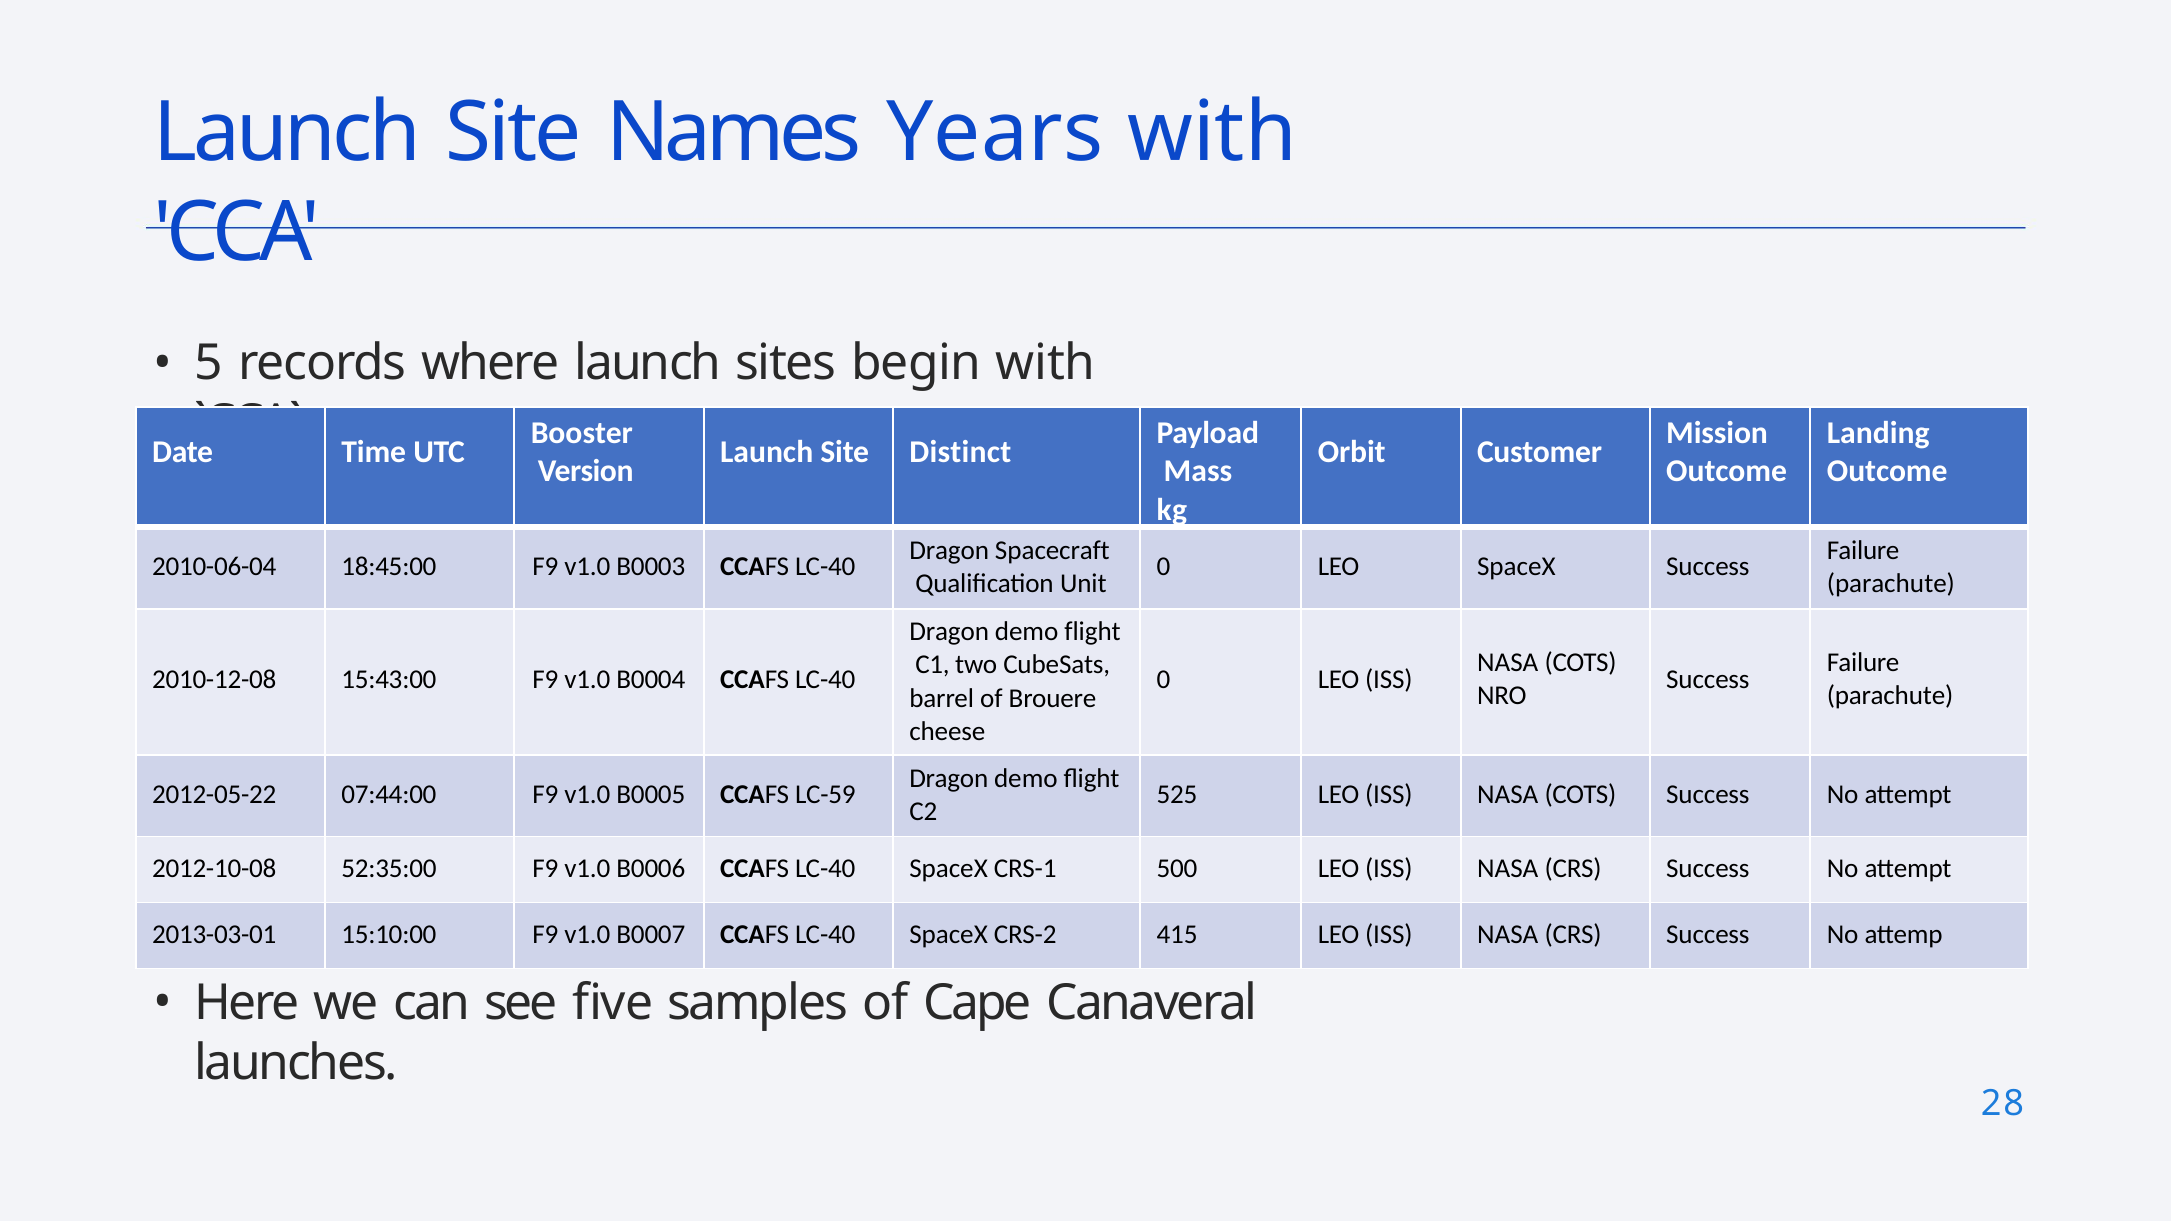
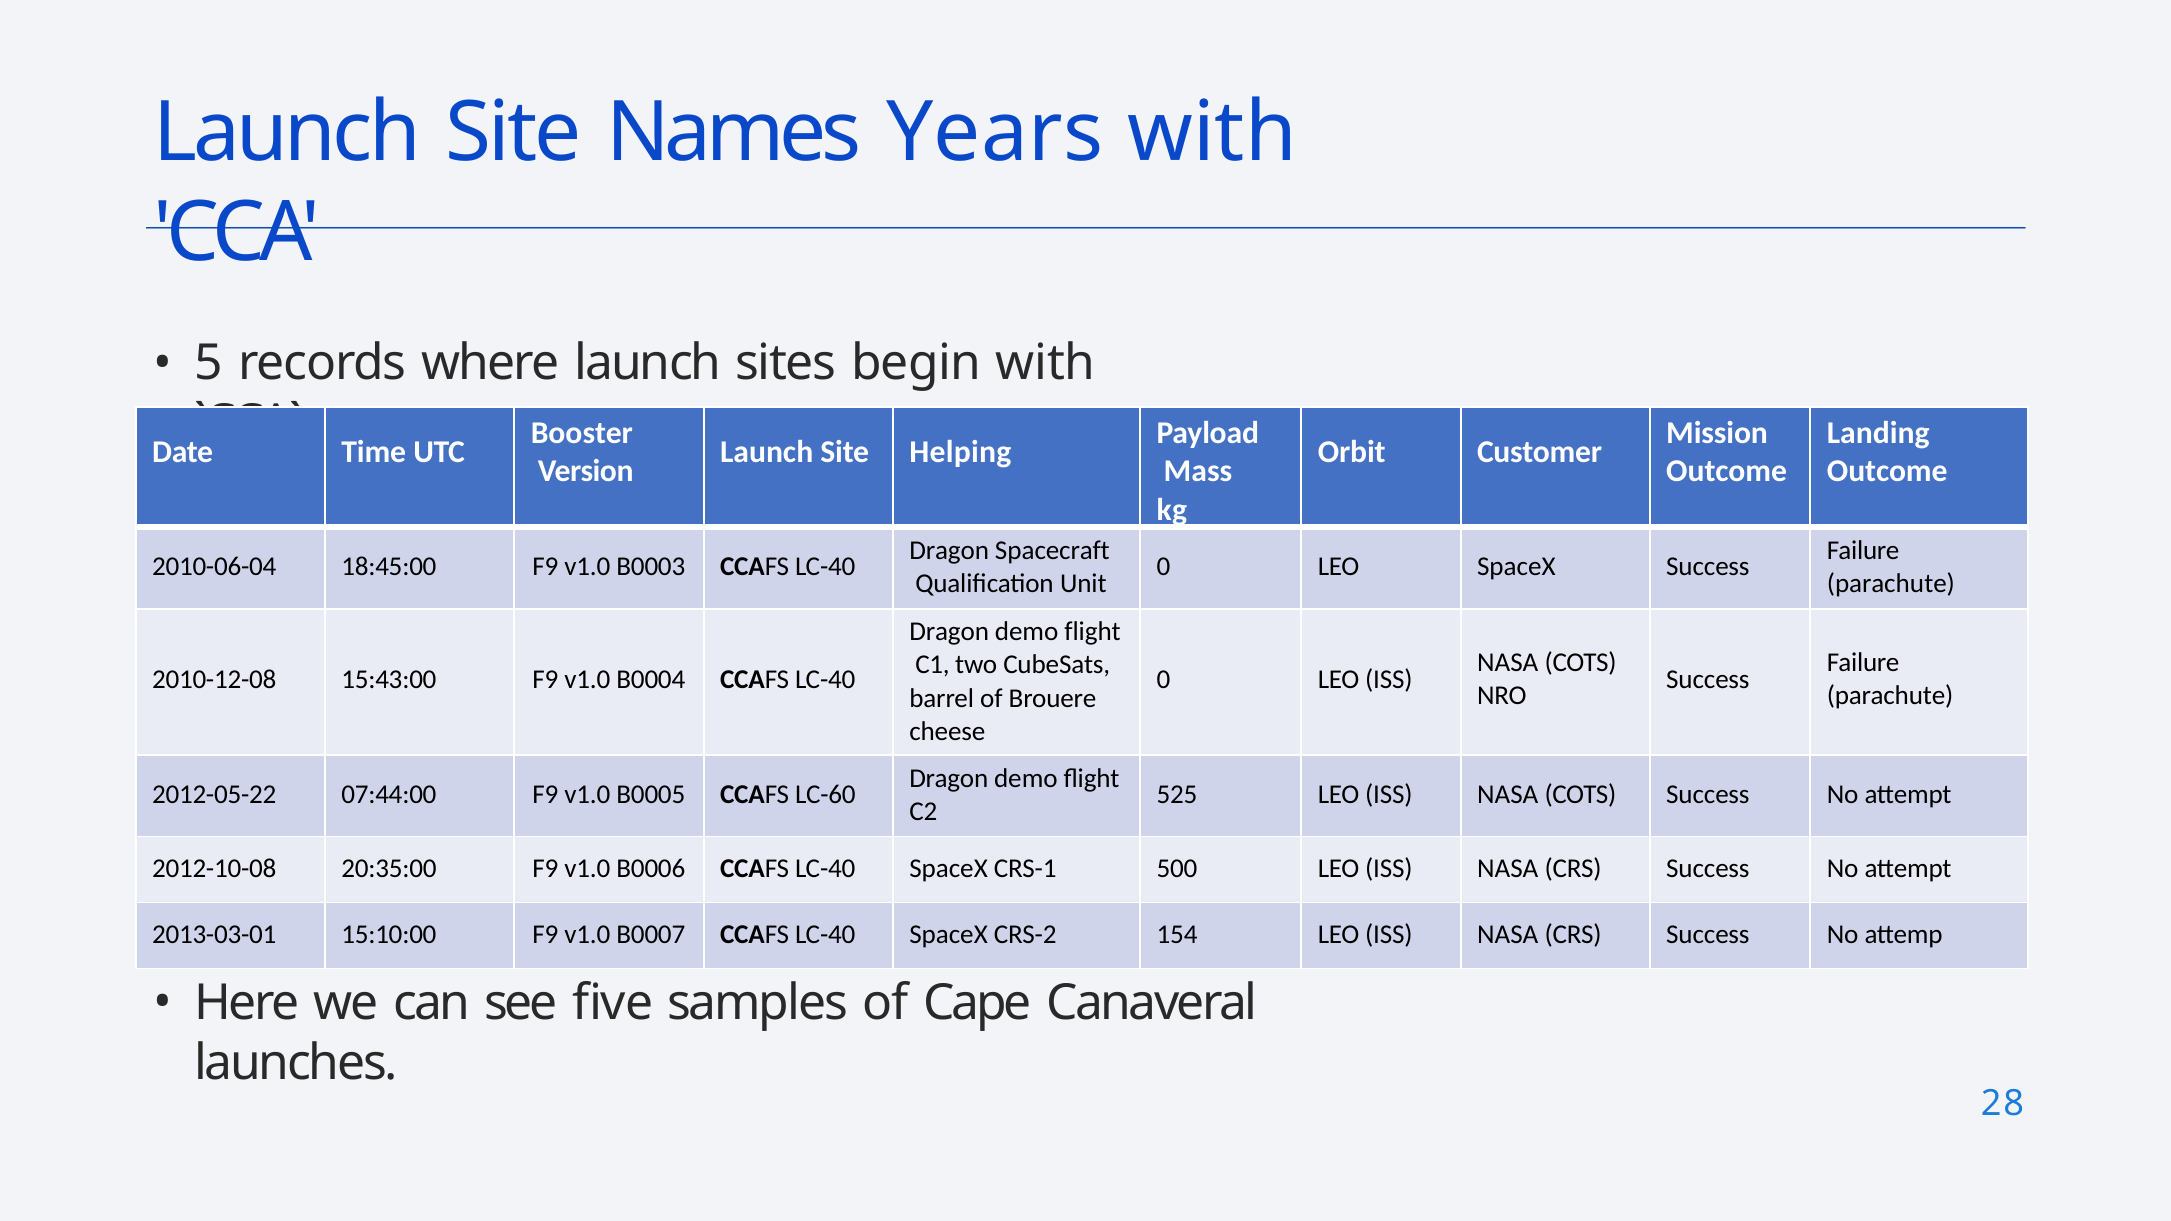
Distinct: Distinct -> Helping (960, 452)
LC-59: LC-59 -> LC-60 (825, 795)
52:35:00: 52:35:00 -> 20:35:00 (389, 869)
415: 415 -> 154 (1177, 935)
